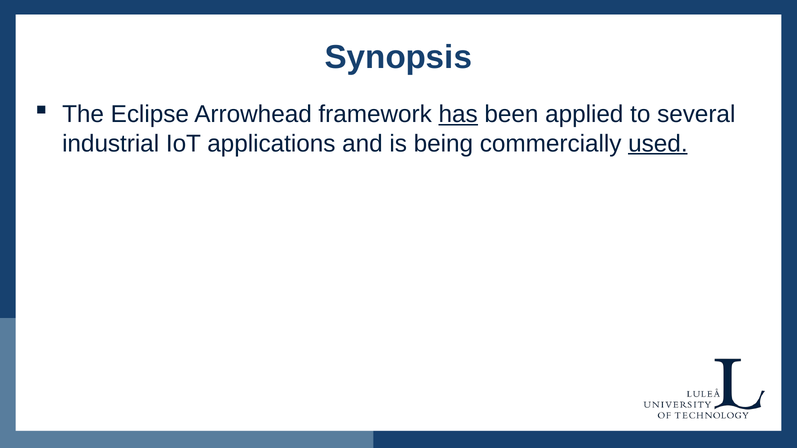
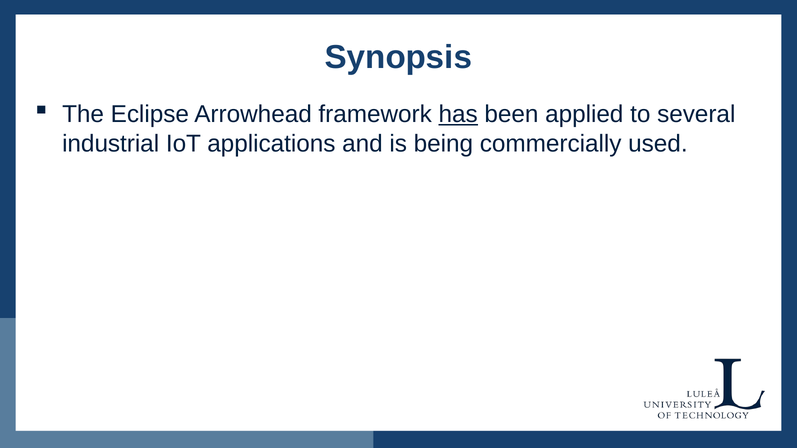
used underline: present -> none (658, 144)
